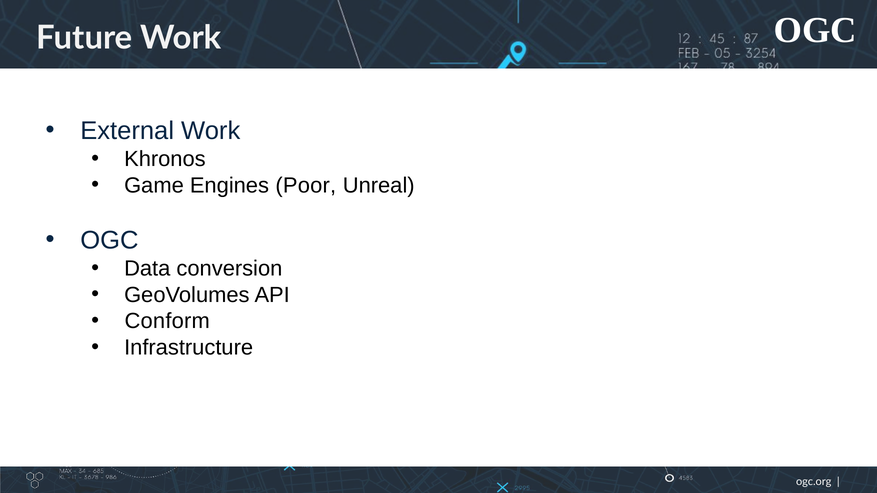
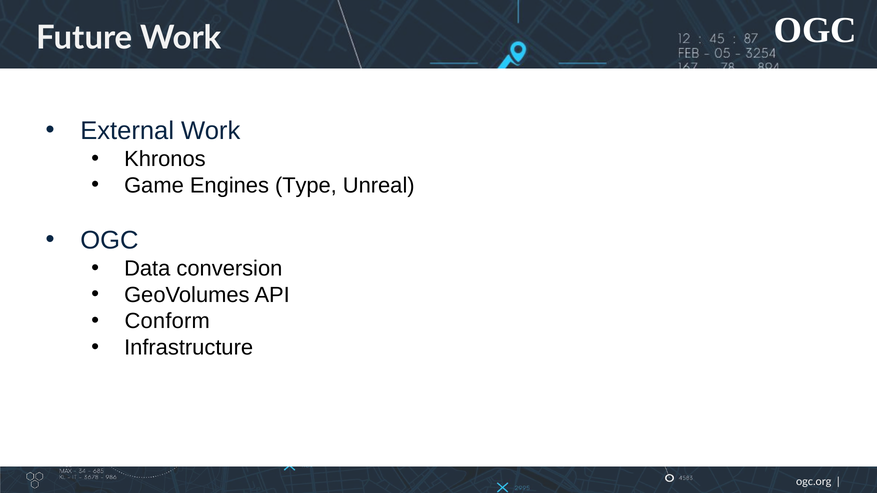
Poor: Poor -> Type (306, 185)
